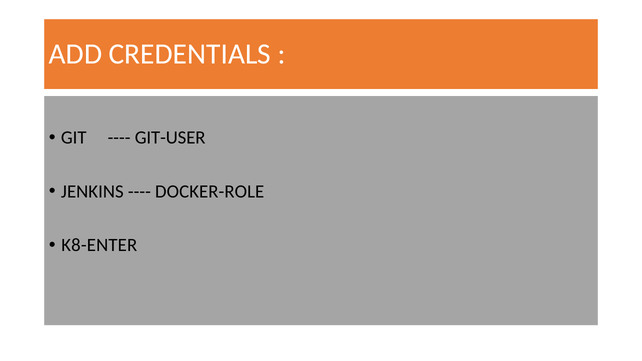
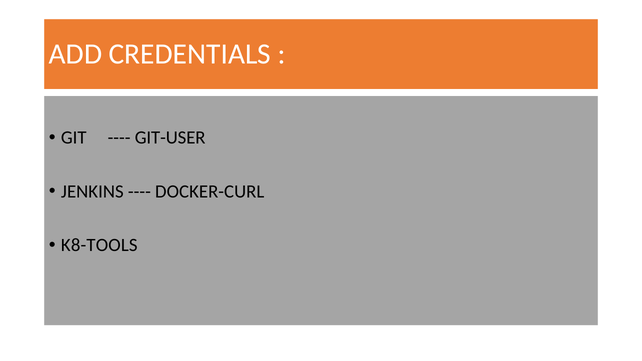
DOCKER-ROLE: DOCKER-ROLE -> DOCKER-CURL (210, 192)
K8-ENTER: K8-ENTER -> K8-TOOLS (99, 245)
